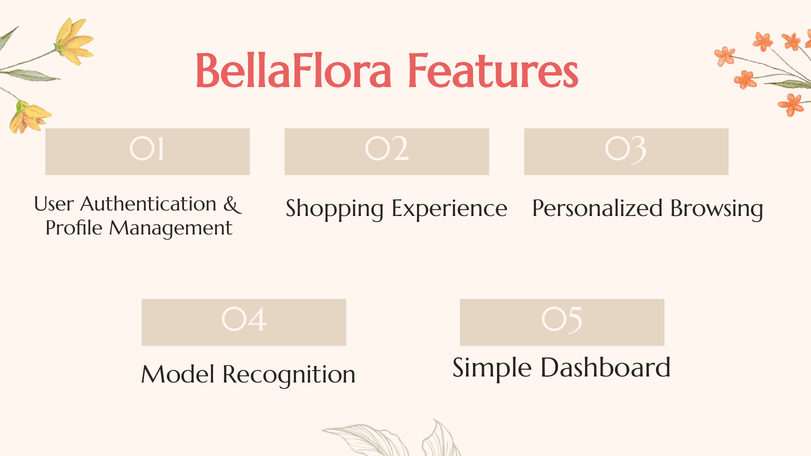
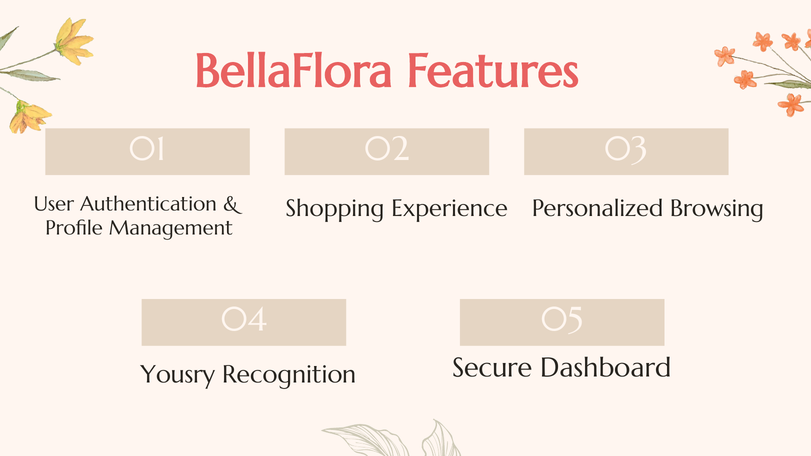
Model: Model -> Yousry (178, 375)
Simple: Simple -> Secure (492, 368)
